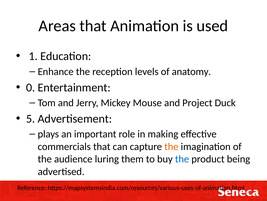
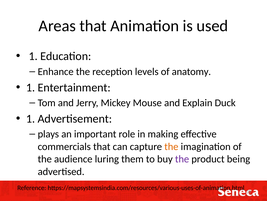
0: 0 -> 1 (31, 87)
Project: Project -> Explain (197, 102)
5: 5 -> 1 (31, 118)
the colour: blue -> purple (182, 158)
